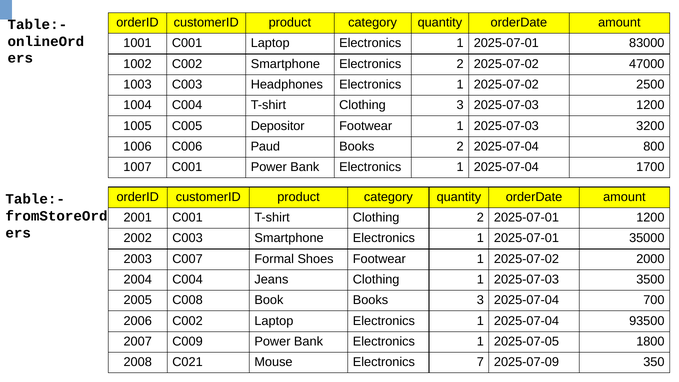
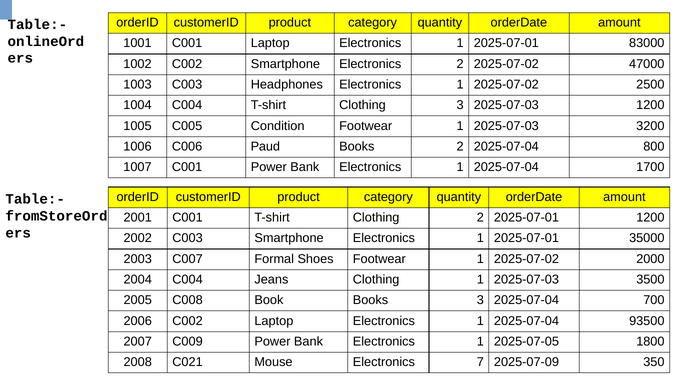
Depositor: Depositor -> Condition (278, 126)
